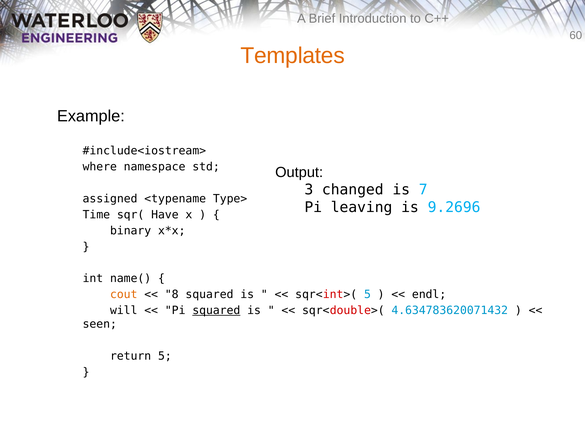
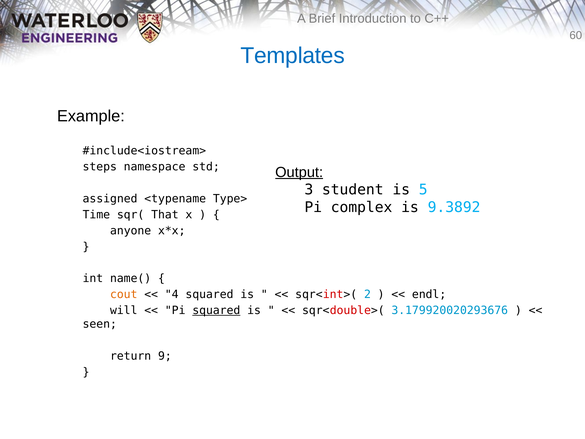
Templates colour: orange -> blue (293, 56)
where: where -> steps (100, 167)
Output underline: none -> present (299, 172)
changed: changed -> student (353, 190)
7: 7 -> 5 (423, 190)
leaving: leaving -> complex (362, 207)
9.2696: 9.2696 -> 9.3892 (454, 207)
Have: Have -> That (165, 215)
binary: binary -> anyone (131, 231)
8: 8 -> 4 (172, 294)
sqr<int>( 5: 5 -> 2 (367, 294)
4.634783620071432: 4.634783620071432 -> 3.179920020293676 (450, 310)
return 5: 5 -> 9 (165, 356)
